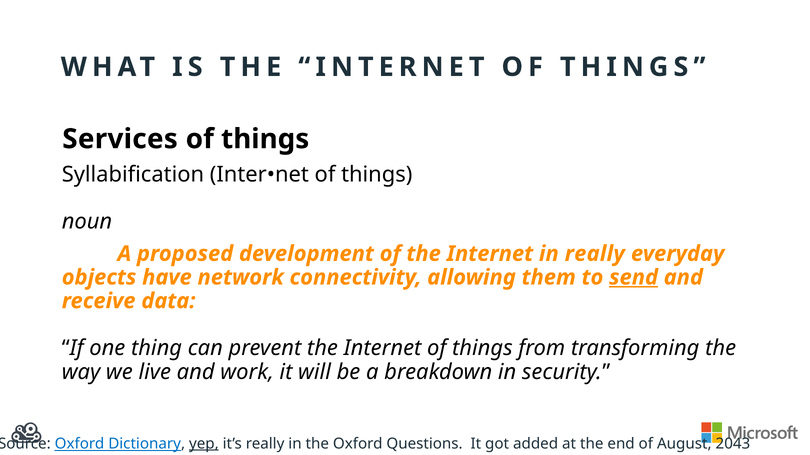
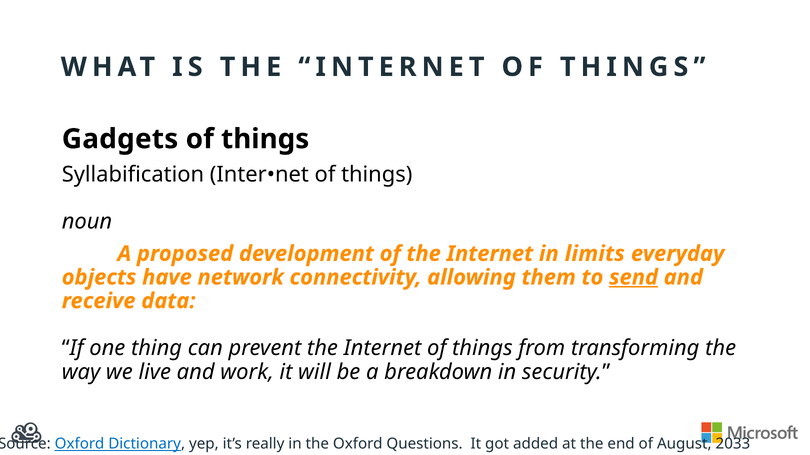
Services: Services -> Gadgets (120, 139)
in really: really -> limits (595, 254)
yep underline: present -> none (204, 444)
2043: 2043 -> 2033 (733, 444)
